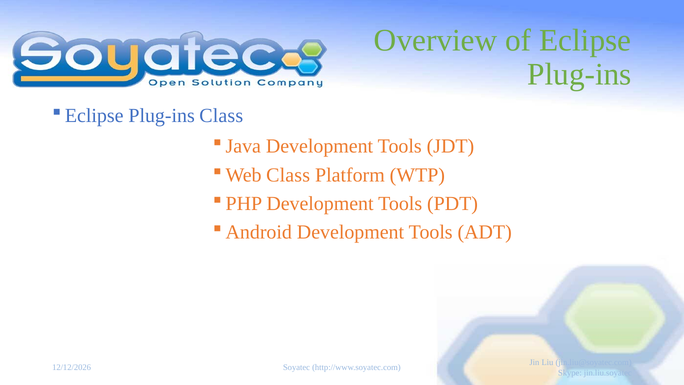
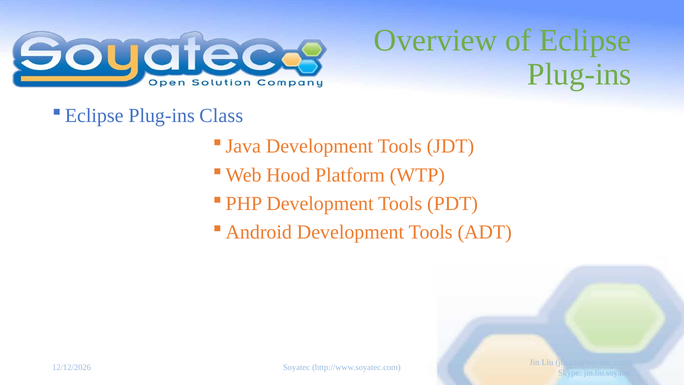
Class: Class -> Hood (288, 175)
